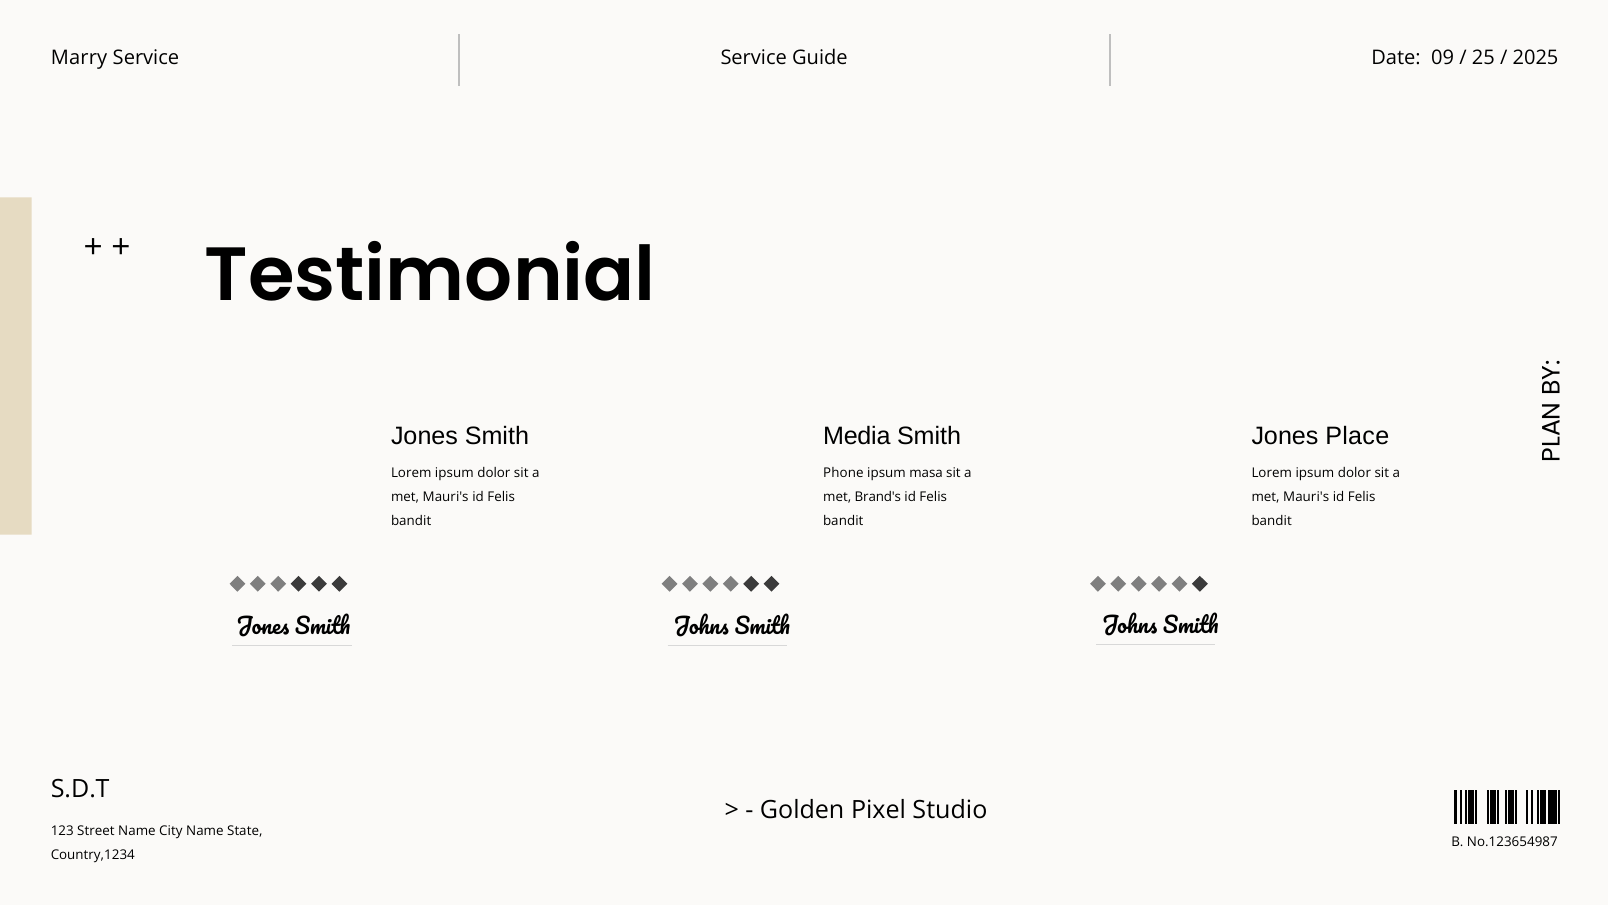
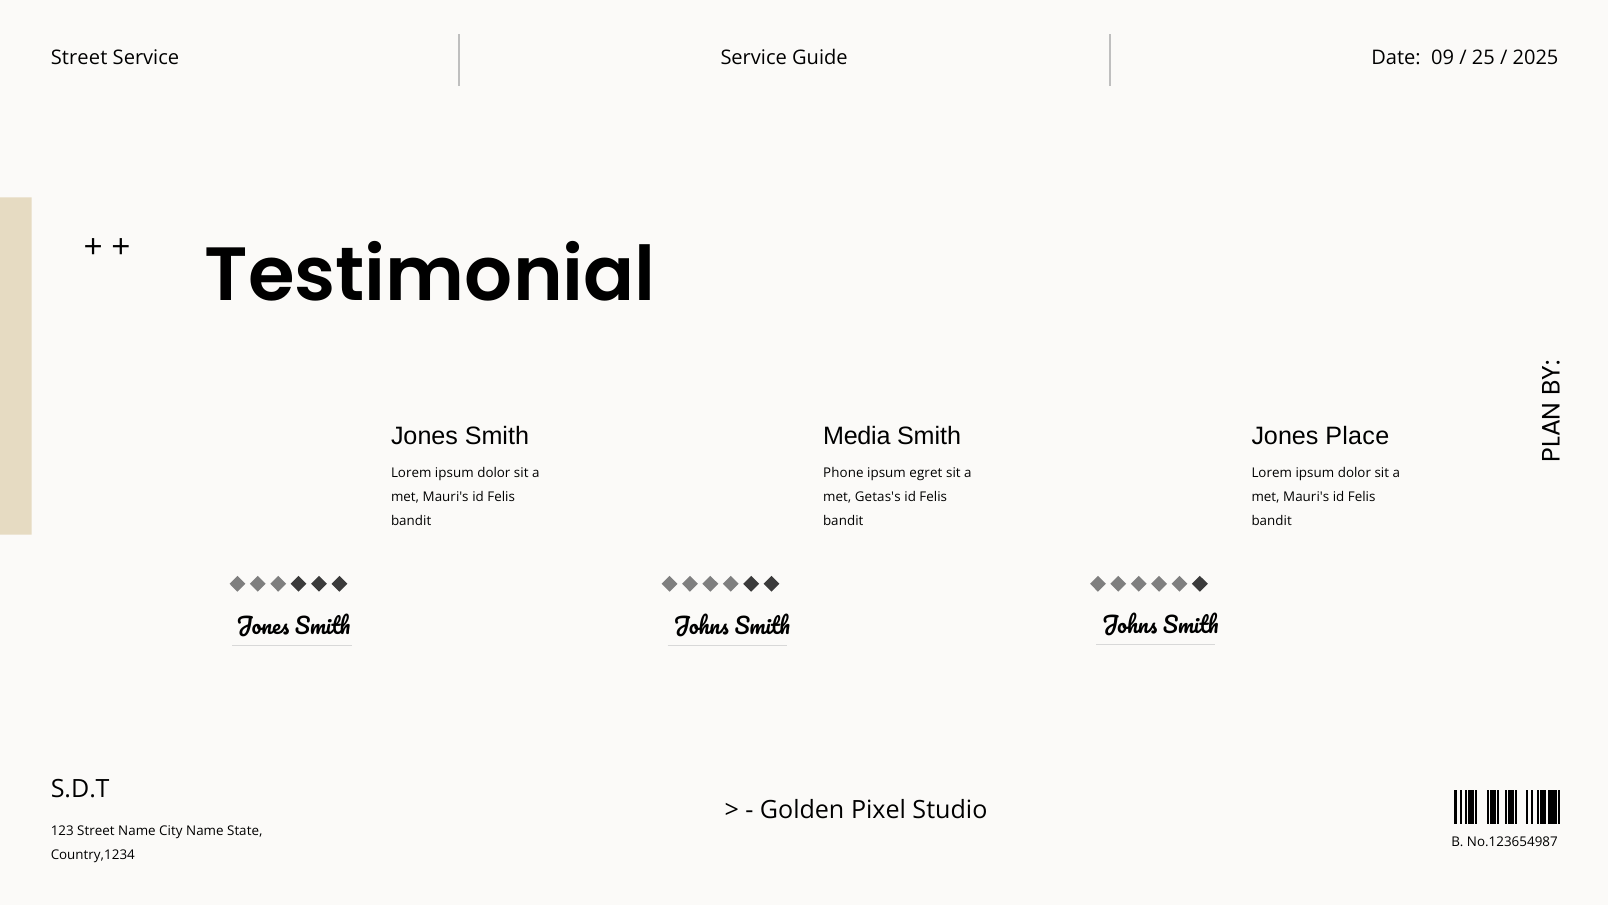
Marry: Marry -> Street (79, 58)
masa: masa -> egret (926, 473)
Brand's: Brand's -> Getas's (878, 497)
